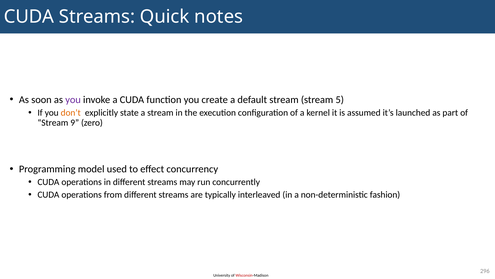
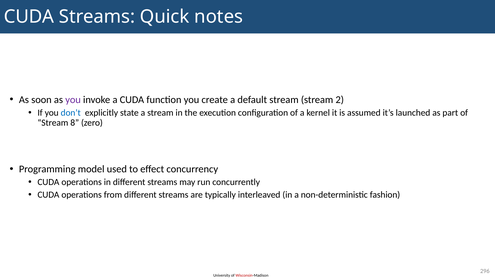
5: 5 -> 2 (340, 99)
don’t colour: orange -> blue (71, 113)
9: 9 -> 8 (75, 123)
